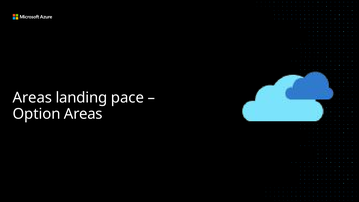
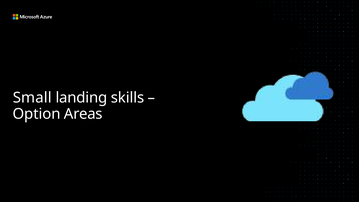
Areas: Areas -> Small (32, 98)
pace: pace -> skills (128, 98)
